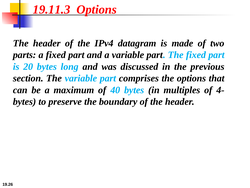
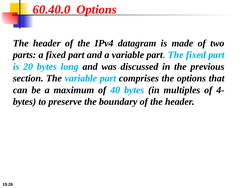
19.11.3: 19.11.3 -> 60.40.0 (52, 10)
